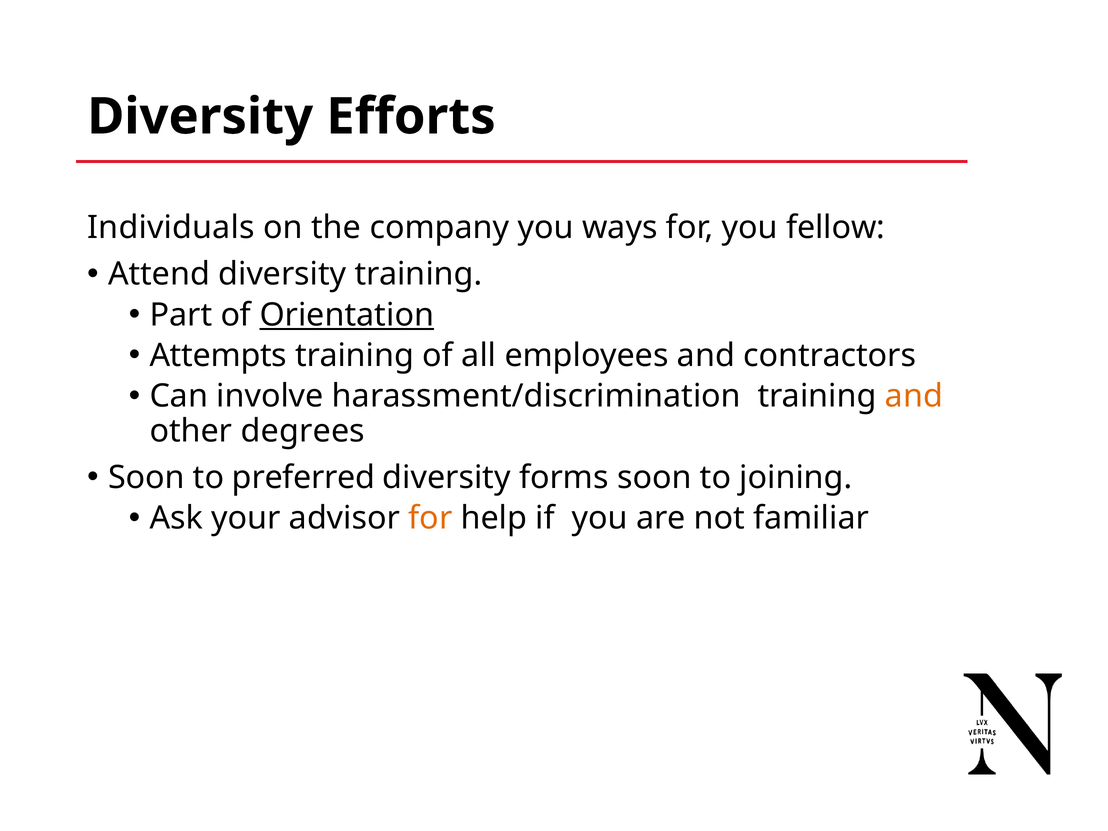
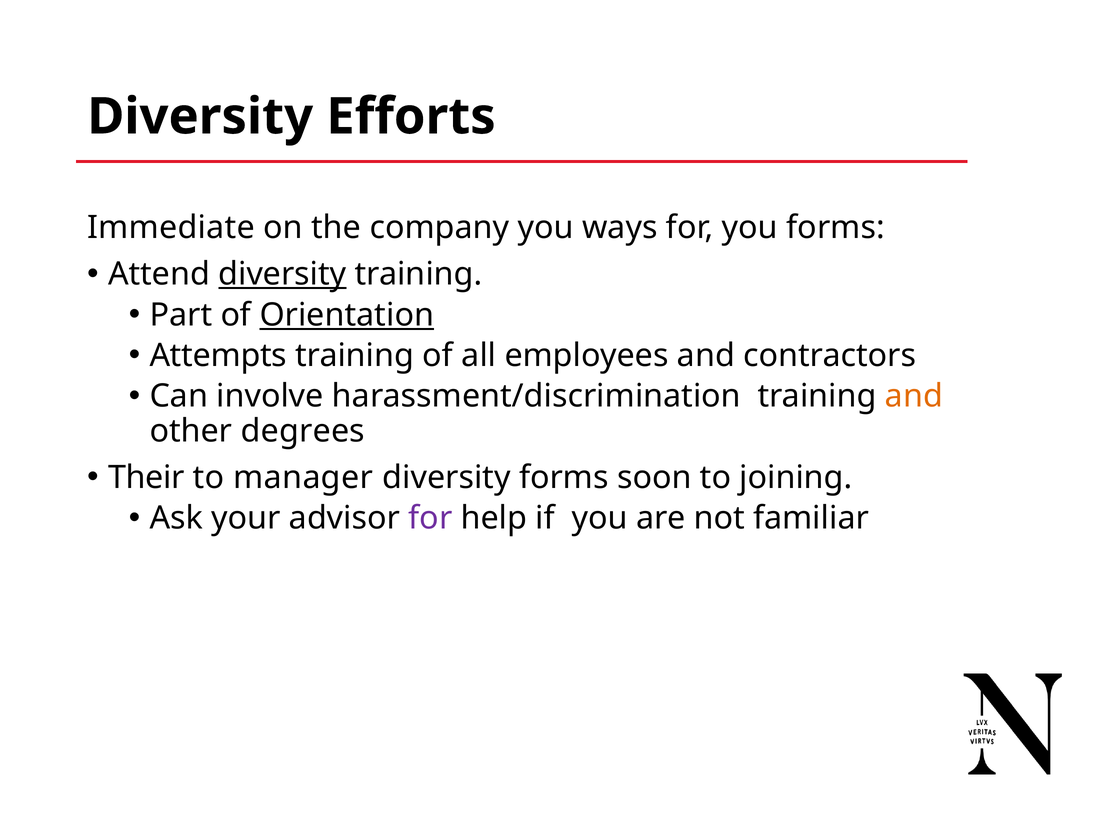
Individuals: Individuals -> Immediate (171, 228)
you fellow: fellow -> forms (836, 228)
diversity underline: none -> present (282, 274)
Soon: Soon -> Their (146, 478)
preferred: preferred -> manager (303, 478)
for colour: orange -> purple (430, 518)
